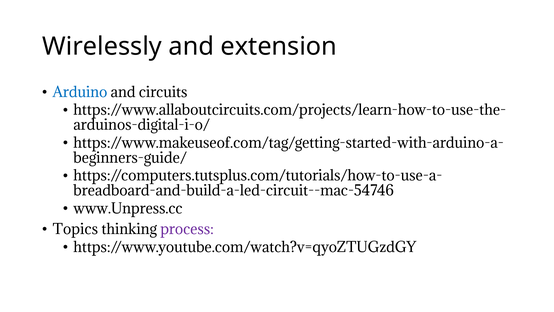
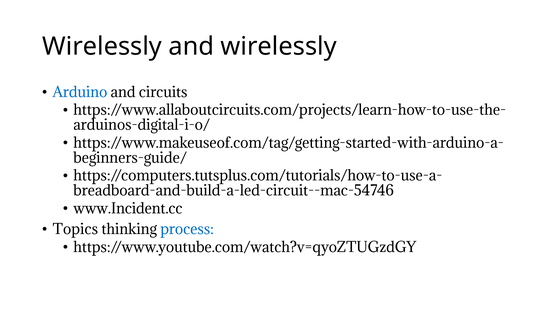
and extension: extension -> wirelessly (279, 47)
www.Unpress.cc: www.Unpress.cc -> www.Incident.cc (128, 209)
process colour: purple -> blue (187, 229)
